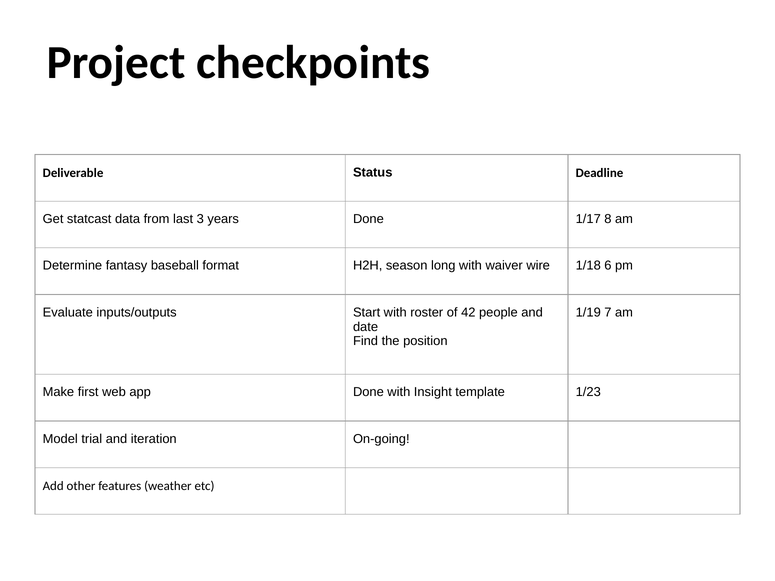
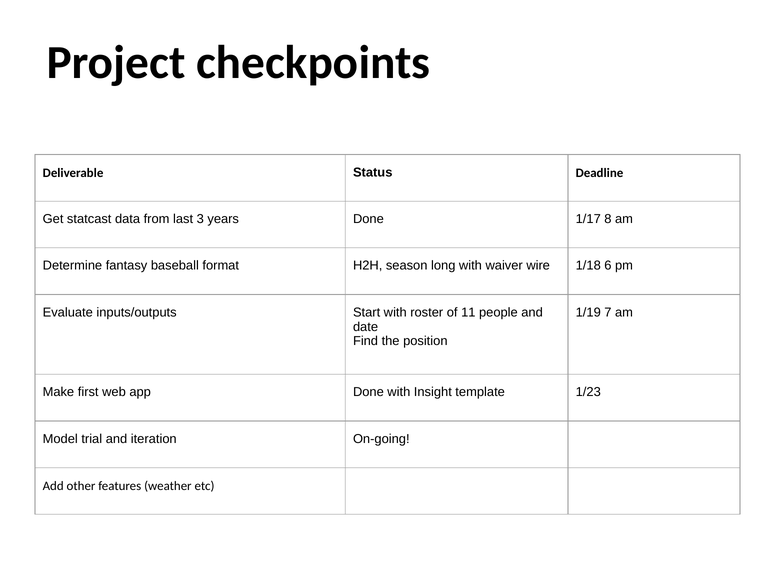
42: 42 -> 11 (468, 312)
